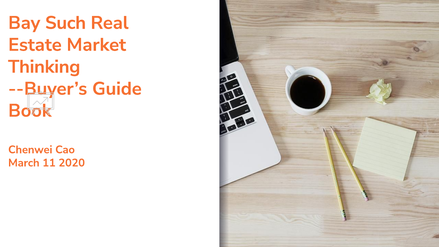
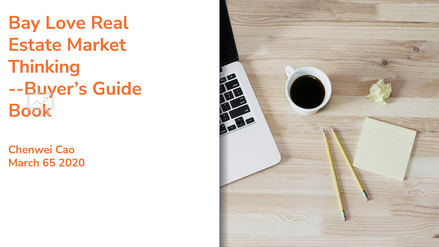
Such: Such -> Love (65, 23)
11: 11 -> 65 (49, 163)
